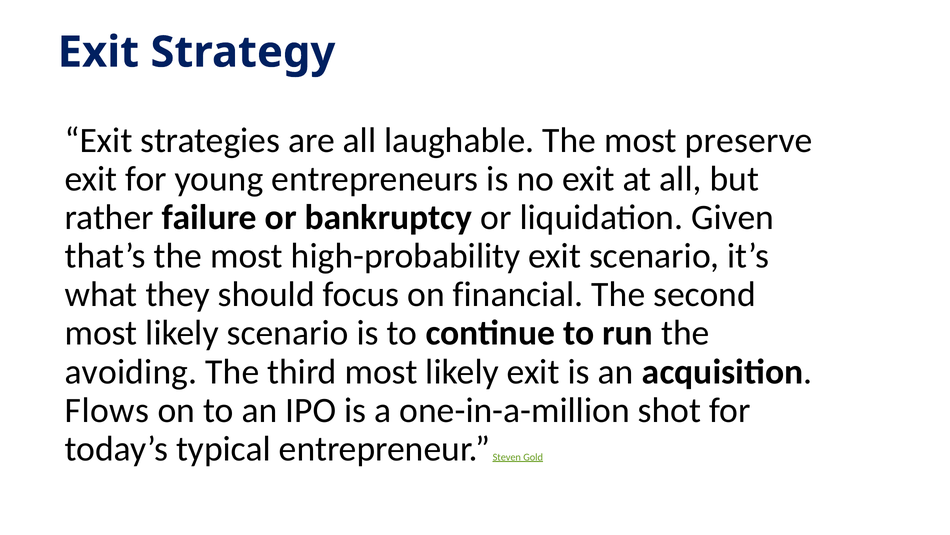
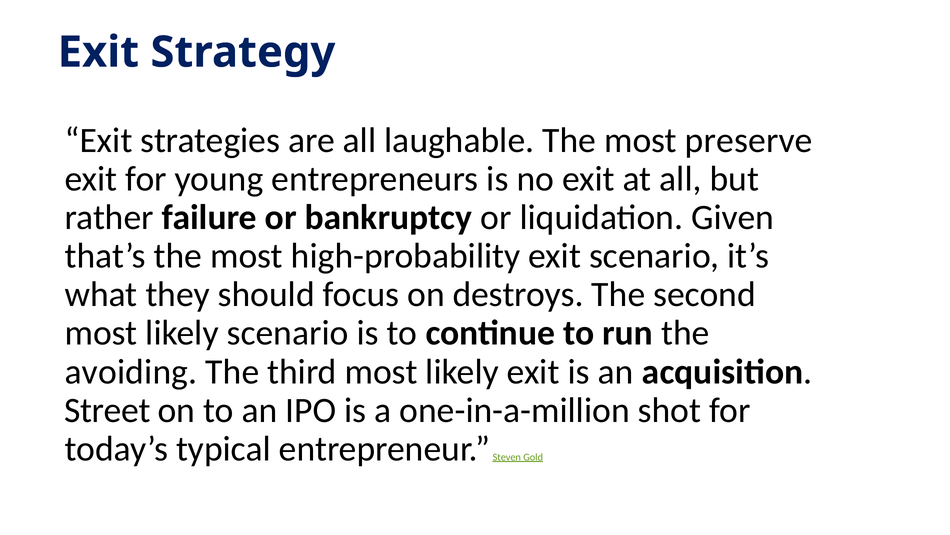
financial: financial -> destroys (518, 294)
Flows: Flows -> Street (107, 410)
